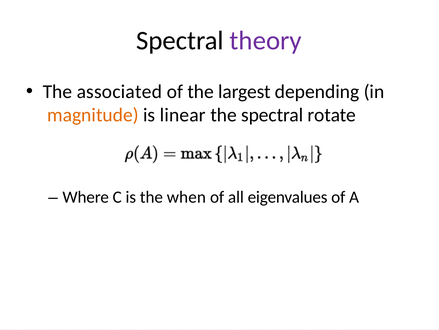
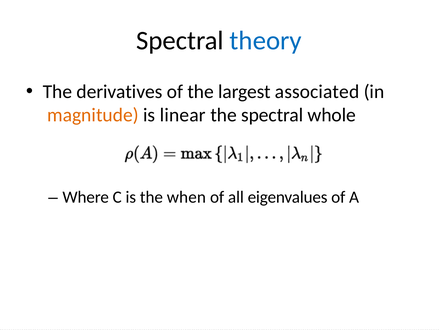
theory colour: purple -> blue (266, 41)
associated: associated -> derivatives (119, 92)
depending: depending -> associated (317, 92)
rotate: rotate -> whole (332, 115)
